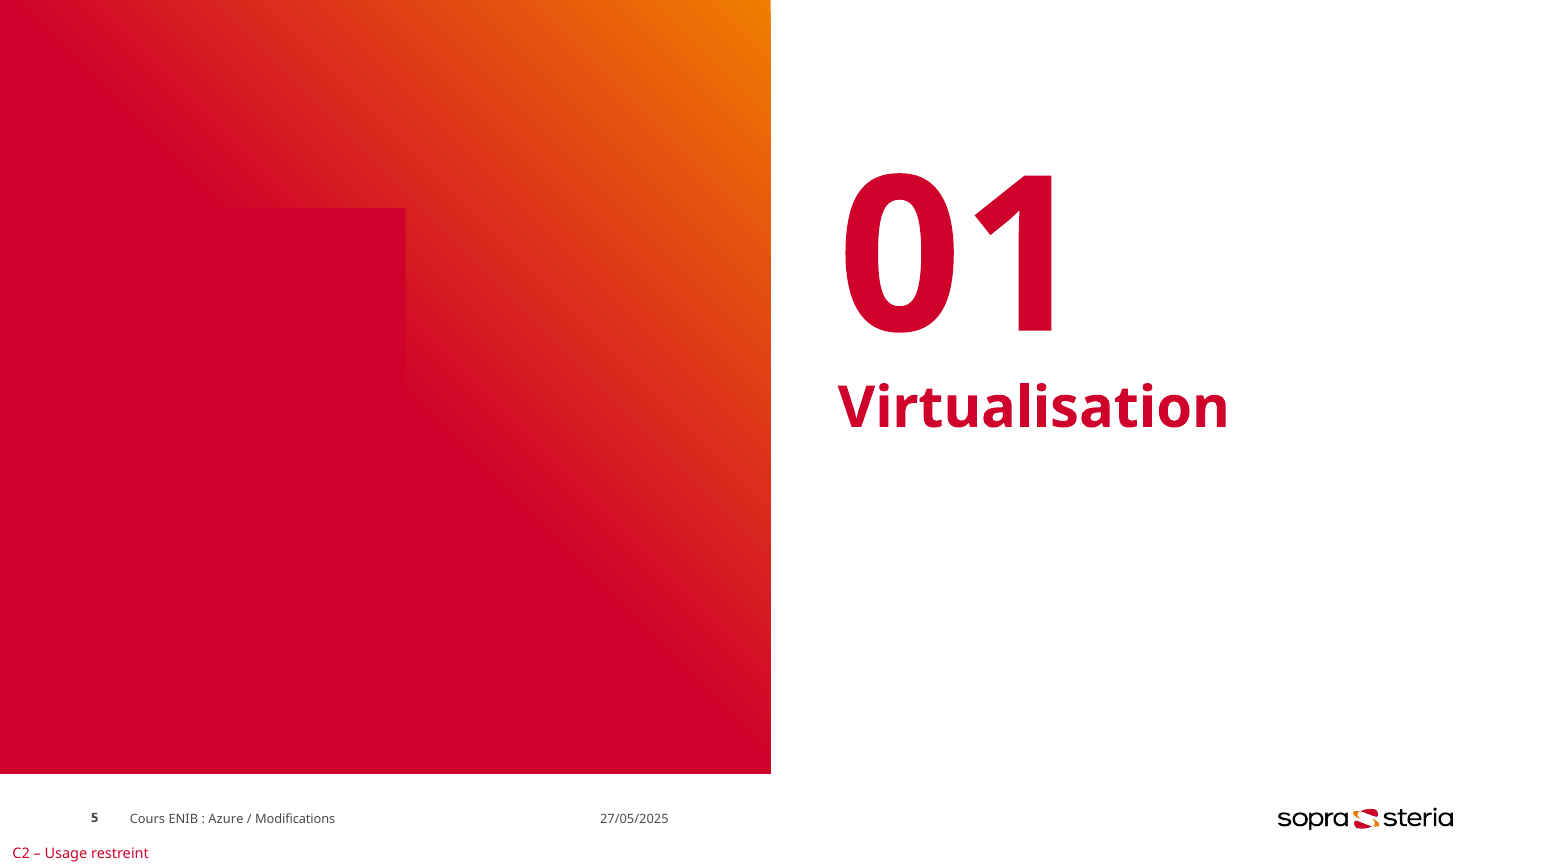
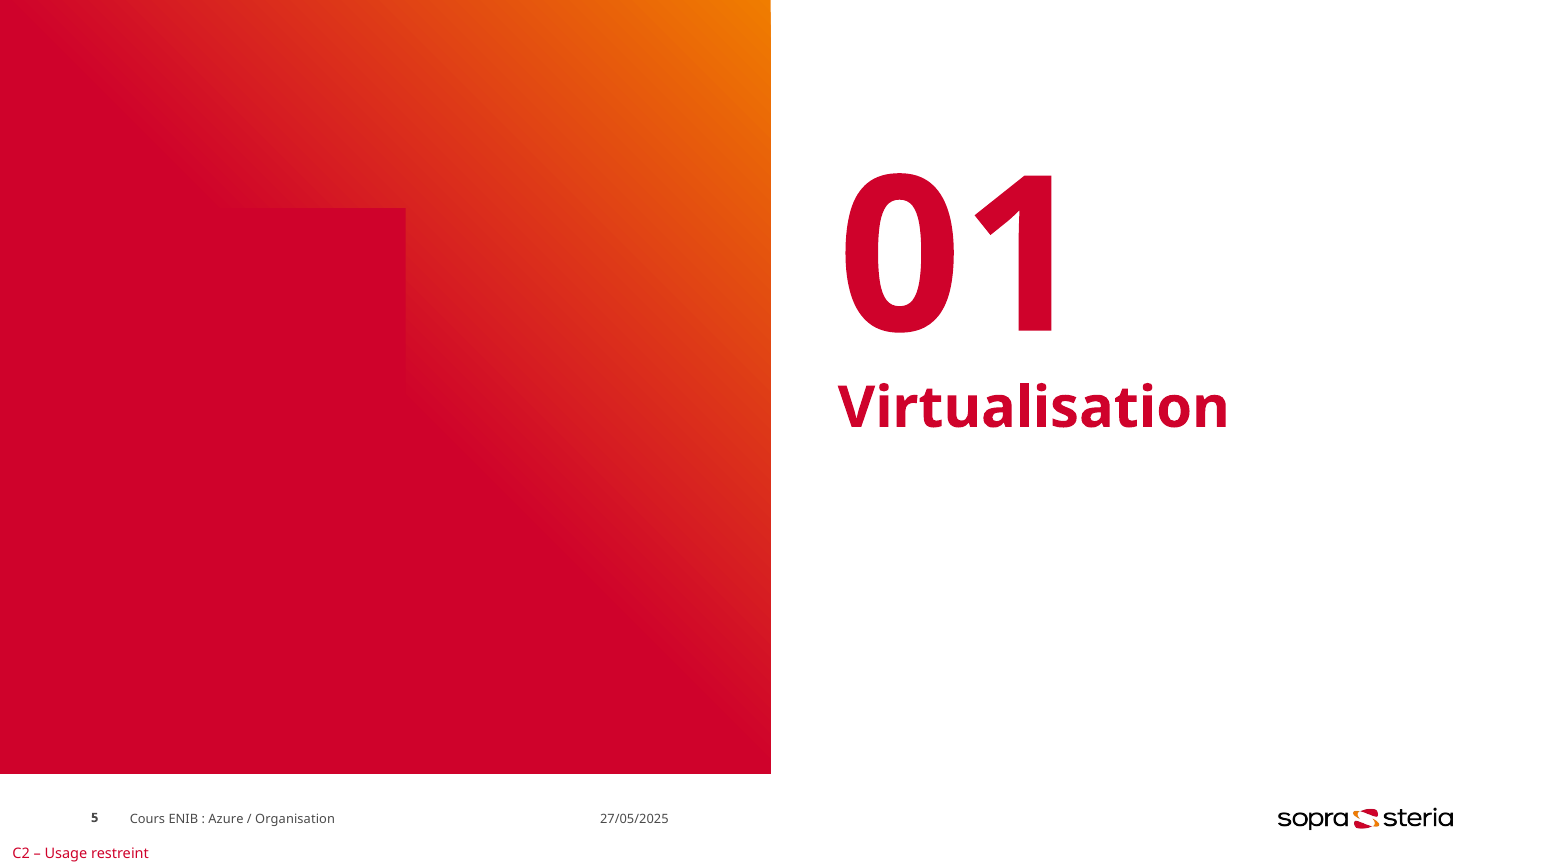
Modifications: Modifications -> Organisation (295, 819)
